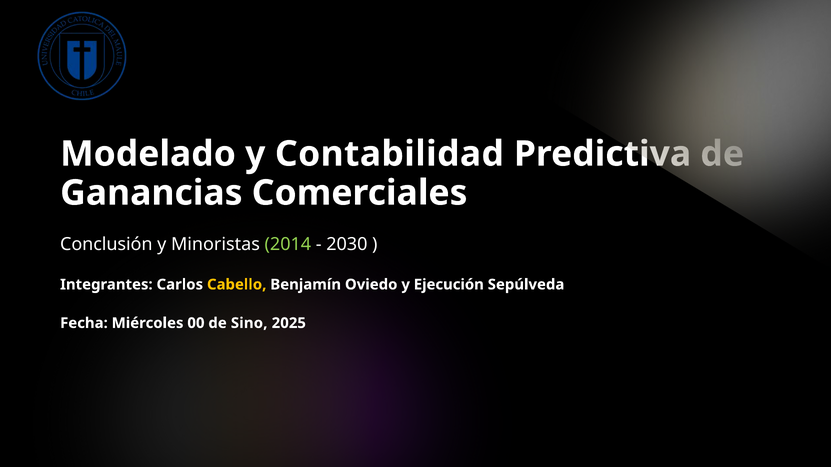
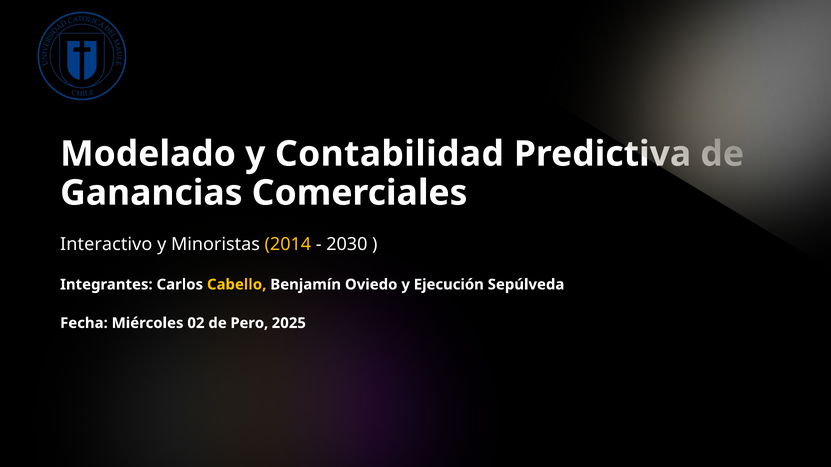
Conclusión: Conclusión -> Interactivo (106, 245)
2014 colour: light green -> yellow (288, 245)
00: 00 -> 02 (196, 323)
Sino: Sino -> Pero (249, 323)
